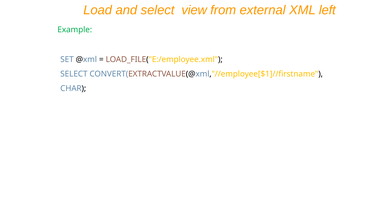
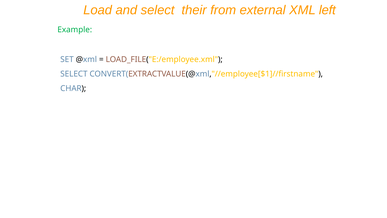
view: view -> their (194, 10)
